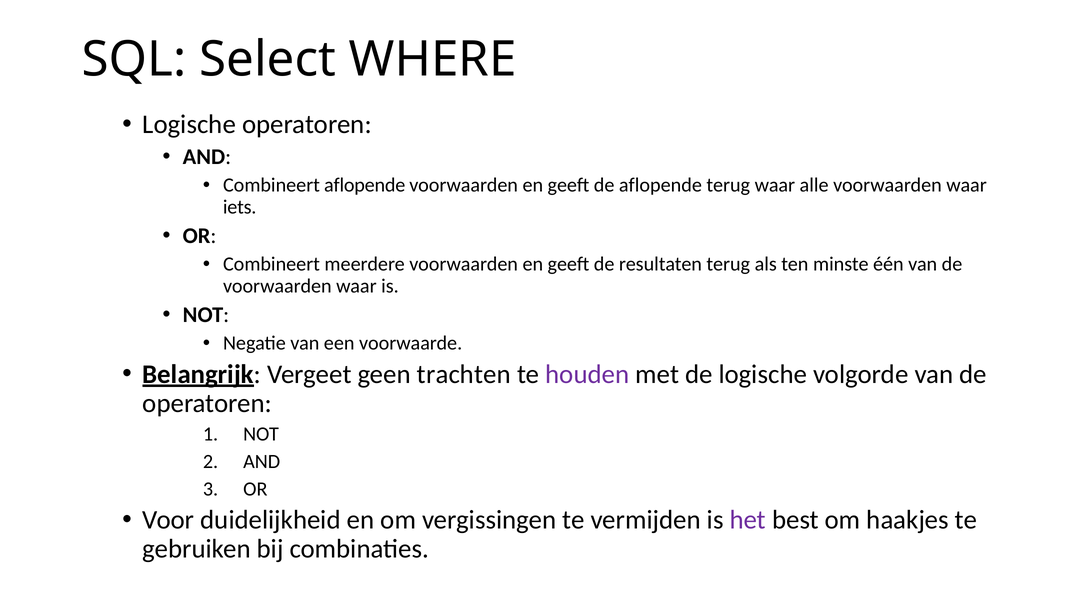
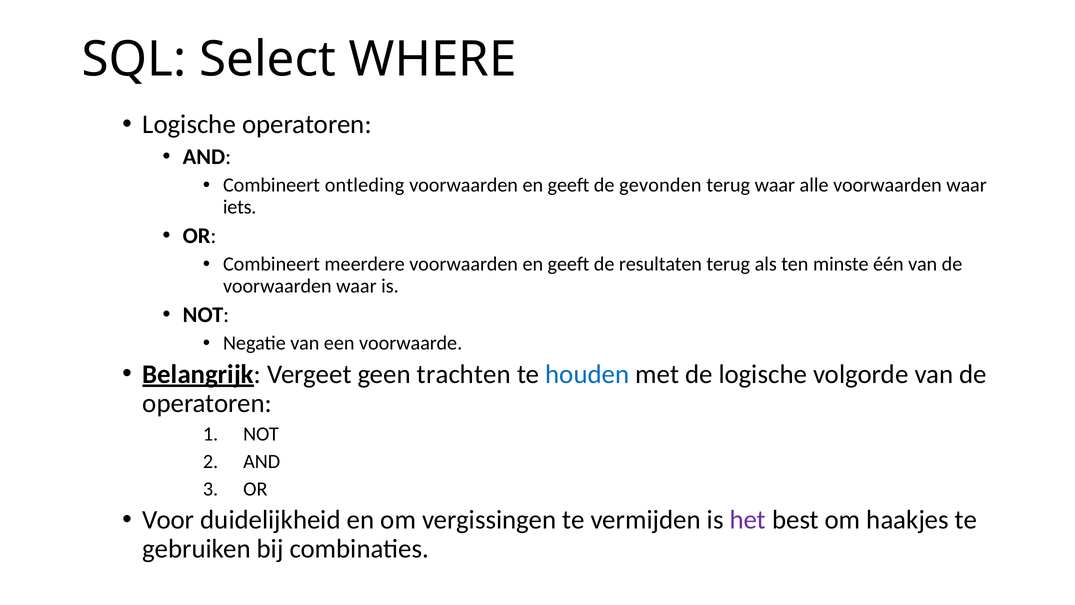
Combineert aflopende: aflopende -> ontleding (365, 185)
de aflopende: aflopende -> gevonden (660, 185)
houden colour: purple -> blue (587, 374)
